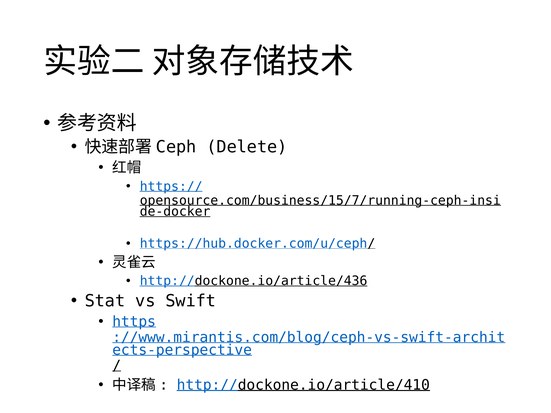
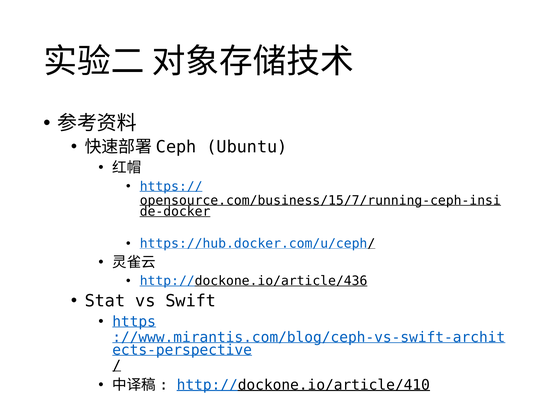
Delete: Delete -> Ubuntu (247, 147)
